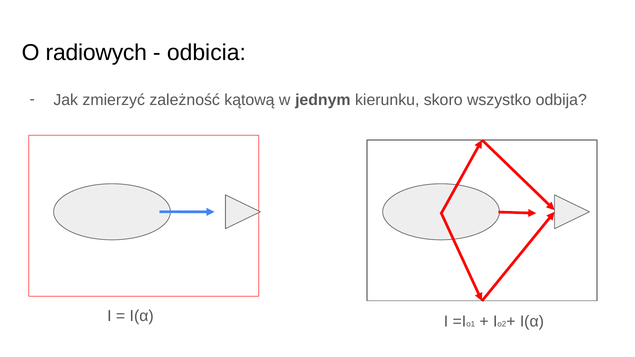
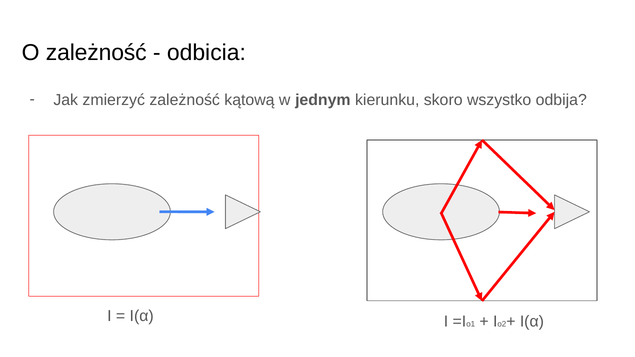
O radiowych: radiowych -> zależność (96, 53)
